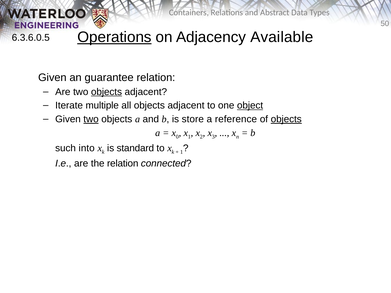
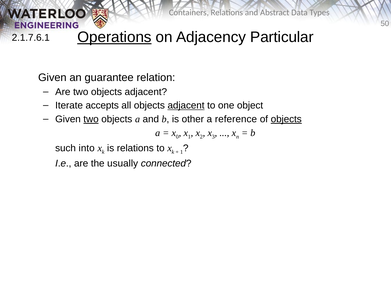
Available: Available -> Particular (282, 37)
6.3.6.0.5: 6.3.6.0.5 -> 2.1.7.6.1 (31, 38)
objects underline: present -> none (106, 92)
multiple: multiple -> accepts (102, 106)
adjacent underline: none -> present (186, 106)
object underline: present -> none (250, 106)
store: store -> other (193, 119)
is standard: standard -> relations (135, 148)
the relation: relation -> usually (123, 164)
